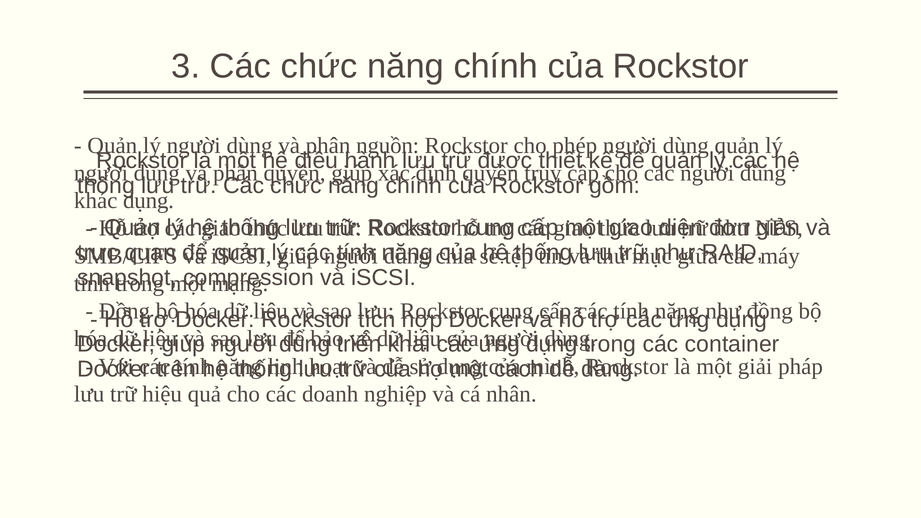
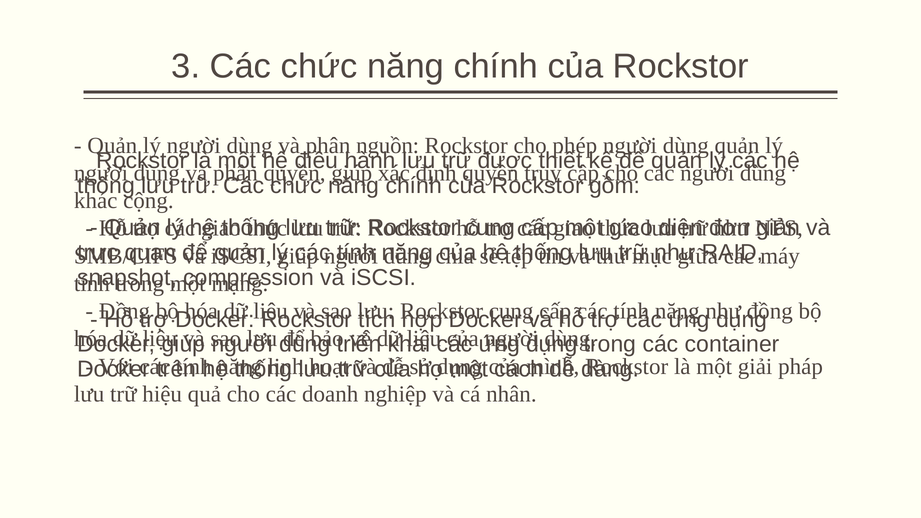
khác dụng: dụng -> cộng (148, 201)
